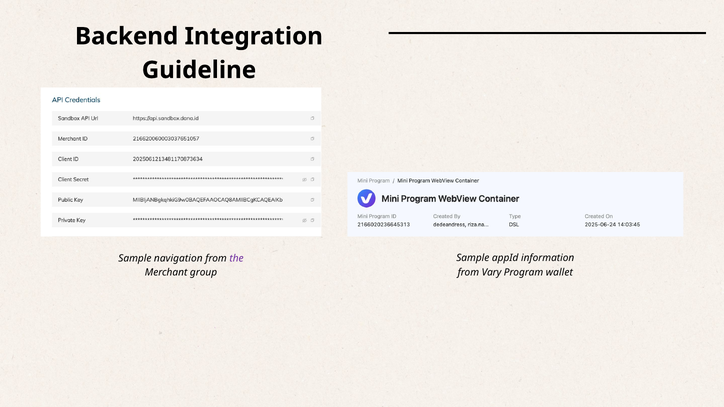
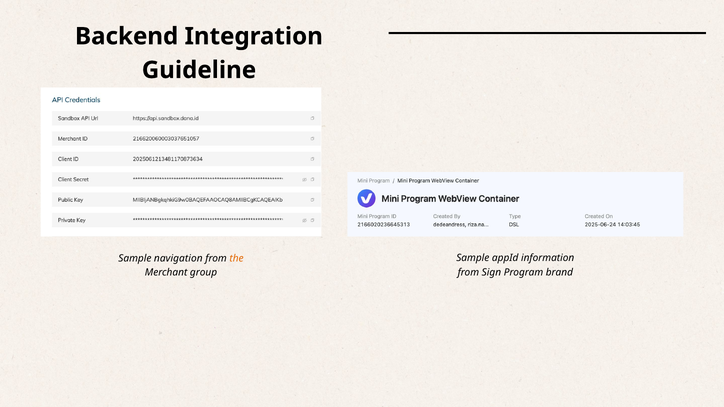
the colour: purple -> orange (237, 259)
Vary: Vary -> Sign (491, 272)
wallet: wallet -> brand (559, 272)
